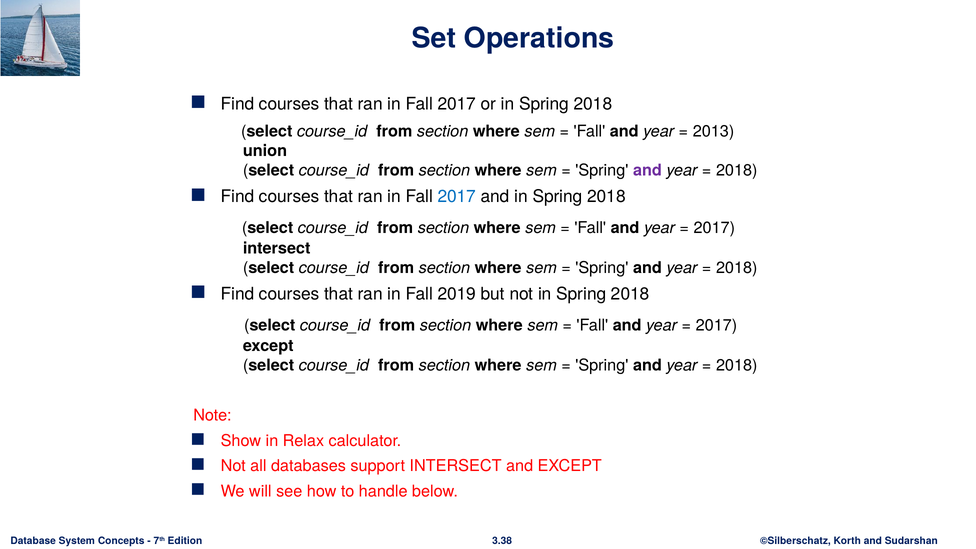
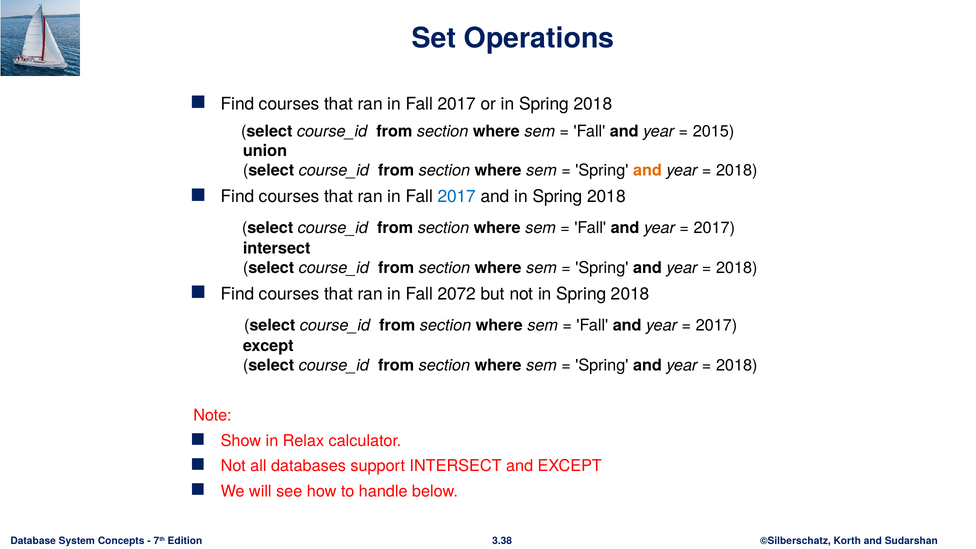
2013: 2013 -> 2015 (714, 131)
and colour: purple -> orange (648, 171)
2019: 2019 -> 2072 (457, 294)
